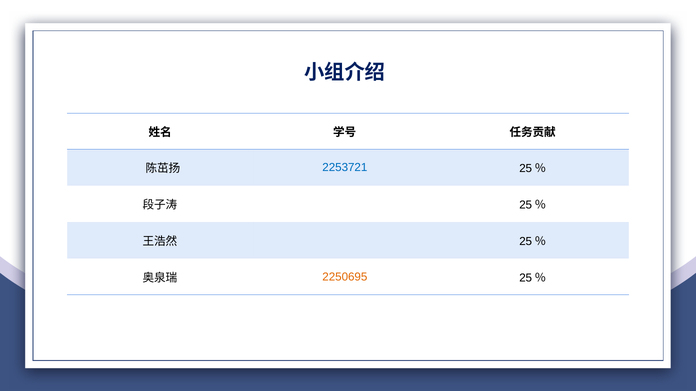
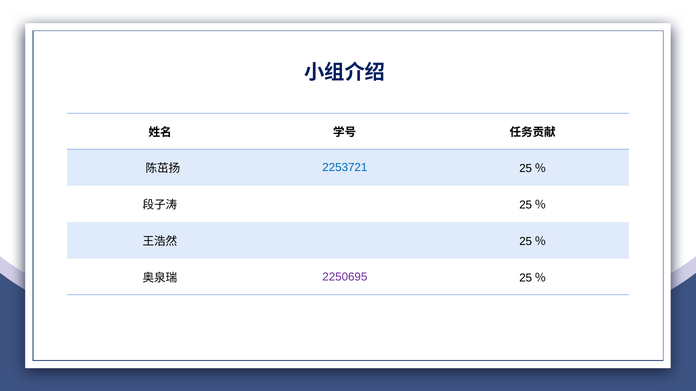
2250695 colour: orange -> purple (345, 277)
